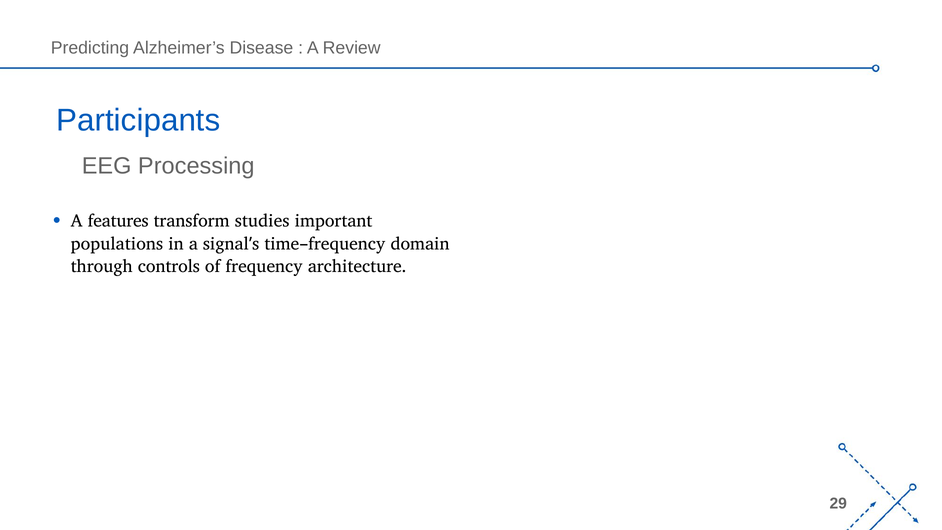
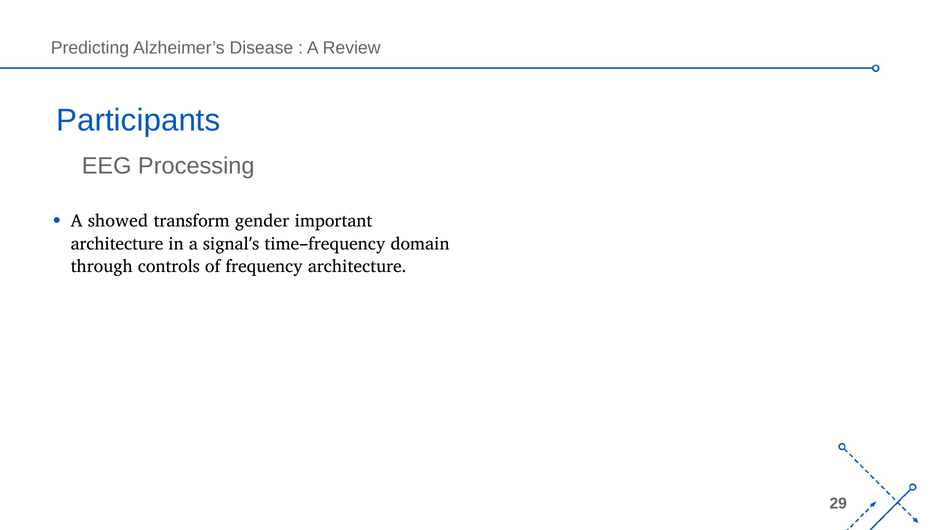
features: features -> showed (118, 221)
studies: studies -> gender (262, 221)
populations: populations -> architecture (117, 244)
